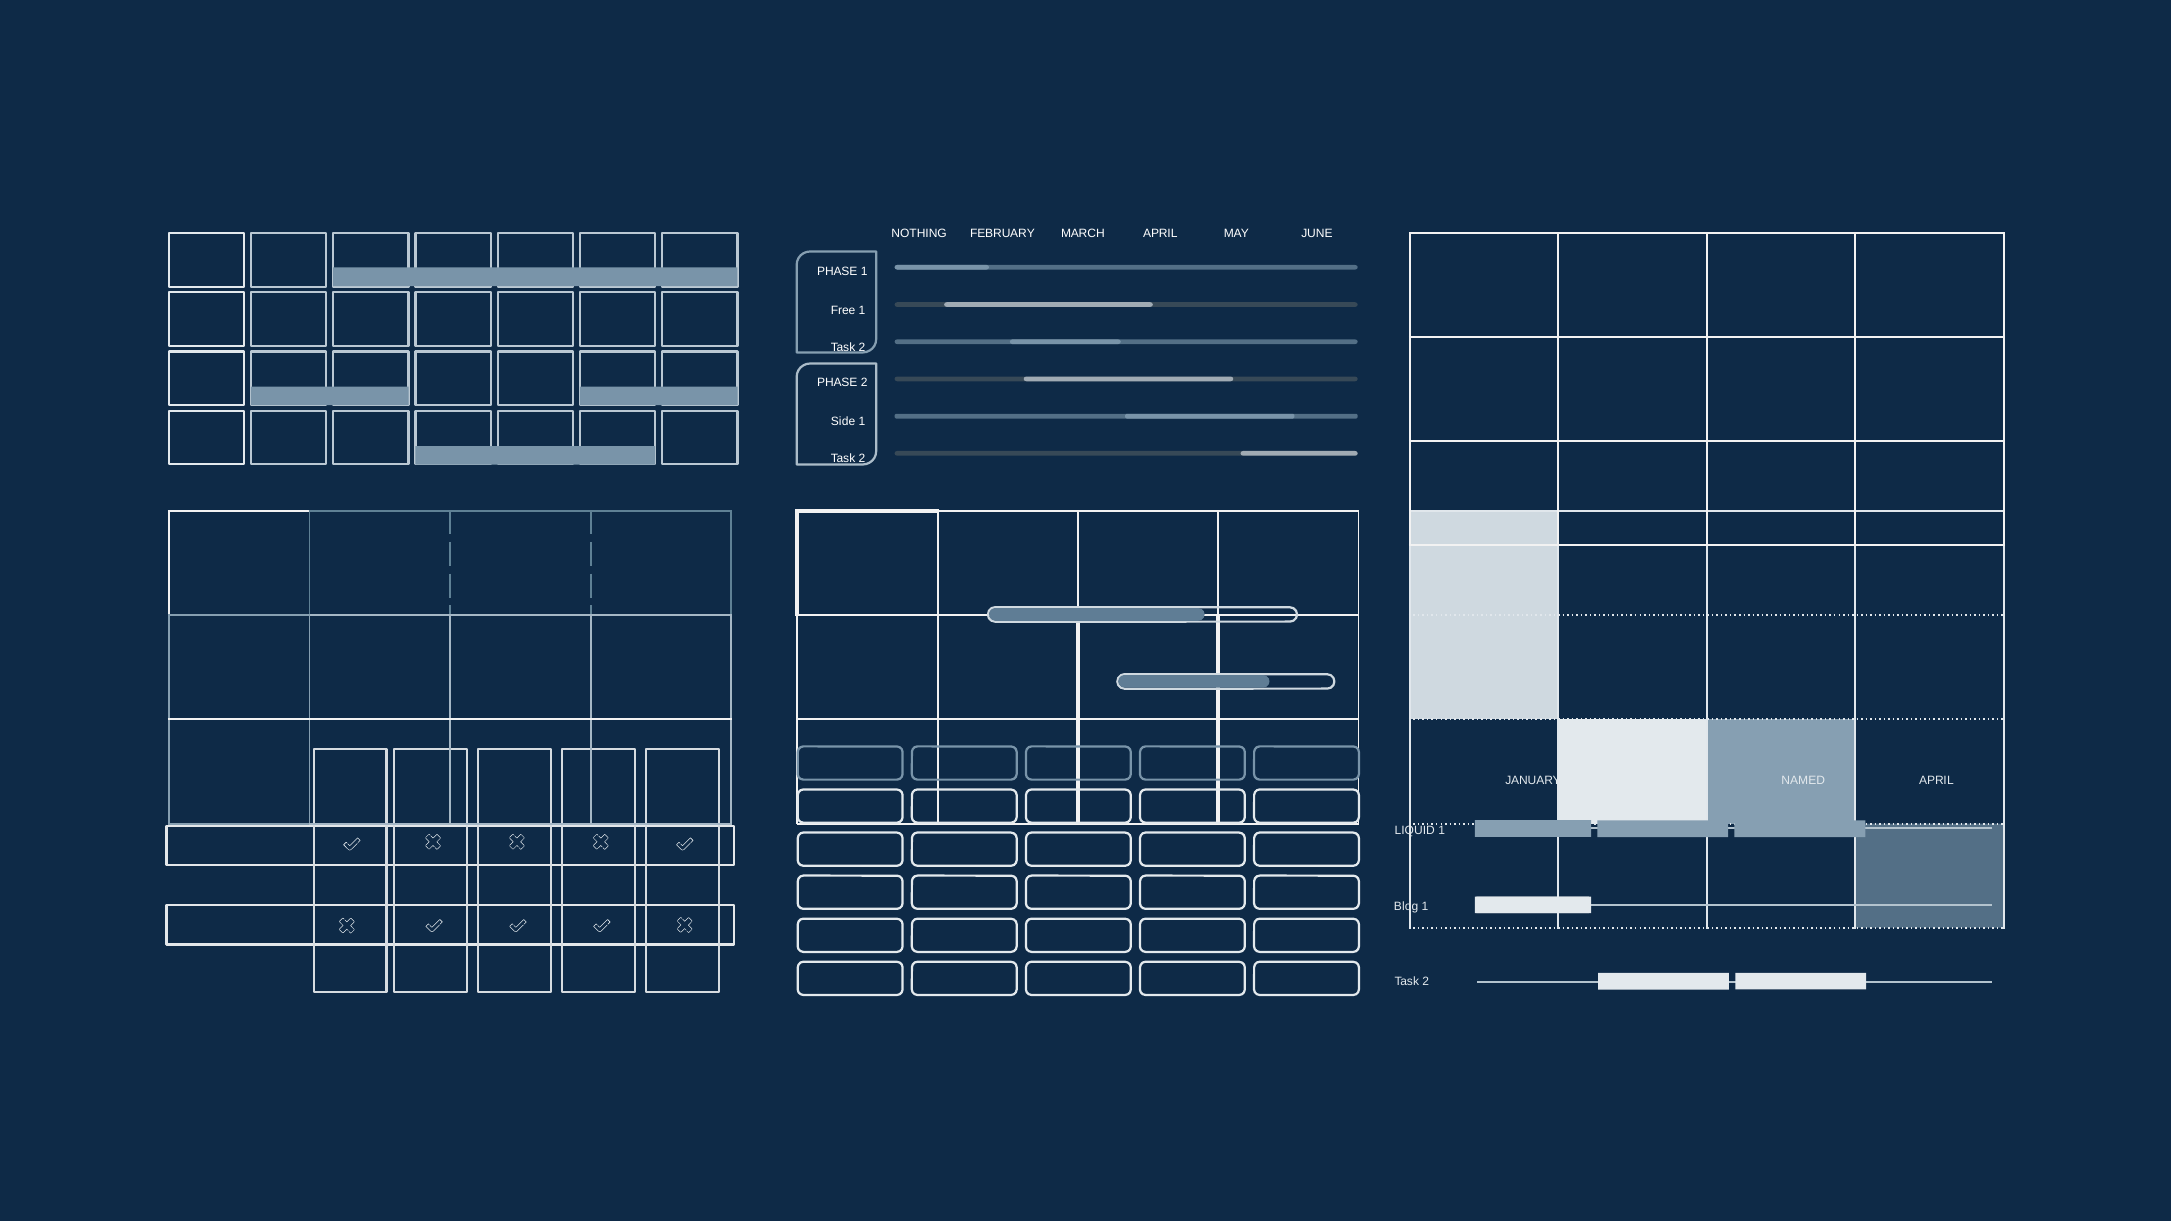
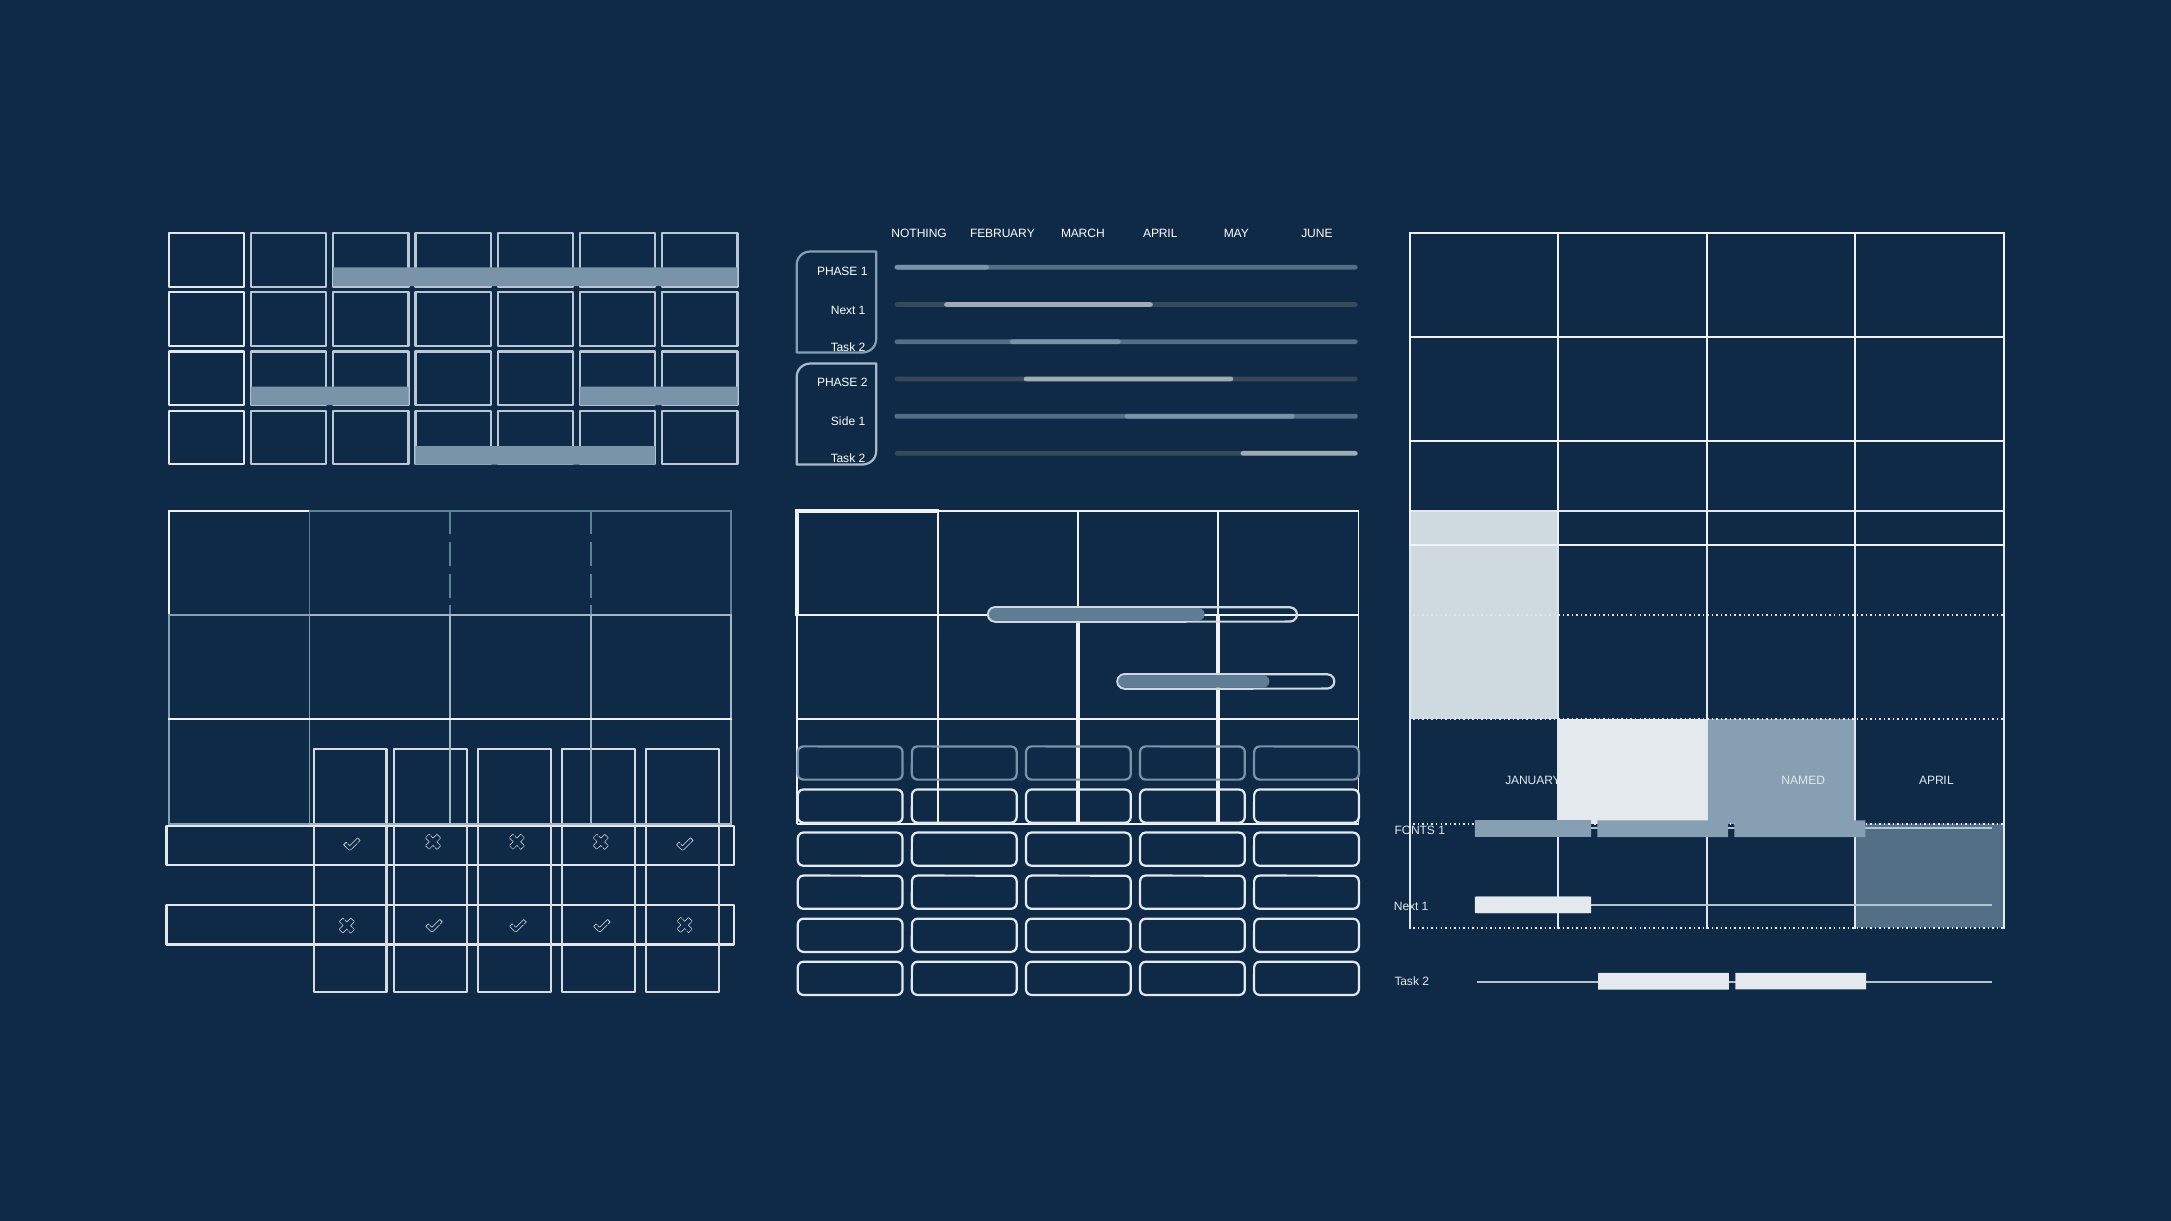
Free: Free -> Next (843, 310)
LIQUID: LIQUID -> FONTS (1415, 831)
Blog: Blog -> Next (1406, 907)
